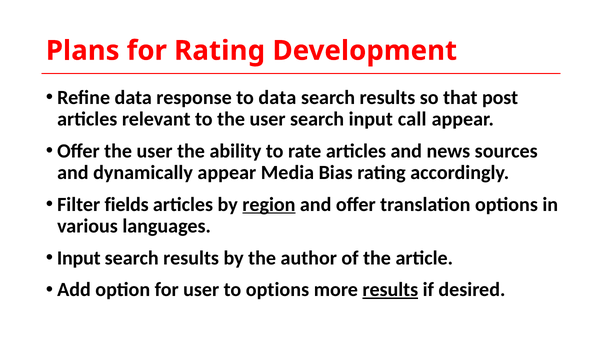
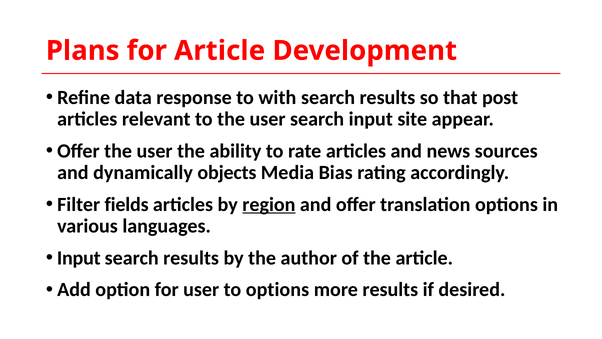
for Rating: Rating -> Article (220, 51)
to data: data -> with (277, 97)
call: call -> site (412, 119)
dynamically appear: appear -> objects (227, 172)
results underline: present -> none (390, 289)
